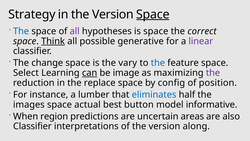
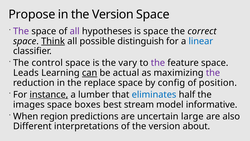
Strategy: Strategy -> Propose (32, 14)
Space underline: present -> none (153, 14)
The colour: blue -> purple (21, 31)
generative: generative -> distinguish (141, 41)
linear colour: purple -> blue (201, 41)
change: change -> control (47, 63)
the colour: blue -> purple (158, 63)
Select: Select -> Leads (26, 73)
image: image -> actual (126, 73)
instance underline: none -> present (49, 94)
actual: actual -> boxes (87, 104)
button: button -> stream (139, 104)
areas: areas -> large (192, 116)
Classifier: Classifier -> Different (32, 126)
along: along -> about (196, 126)
